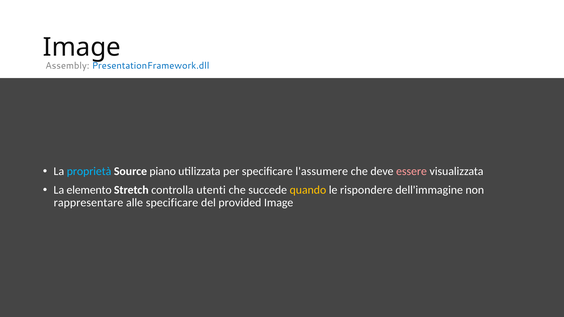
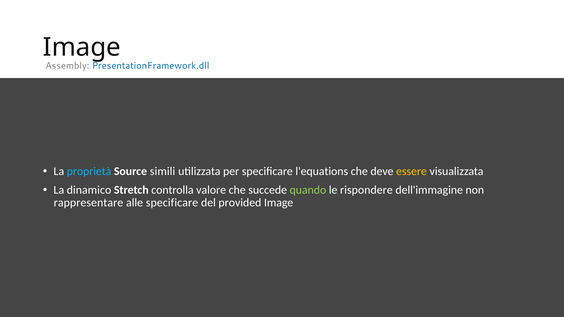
piano: piano -> simili (163, 172)
l'assumere: l'assumere -> l'equations (322, 172)
essere colour: pink -> yellow (411, 172)
elemento: elemento -> dinamico (89, 190)
utenti: utenti -> valore (211, 190)
quando colour: yellow -> light green (308, 190)
